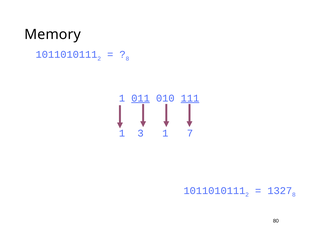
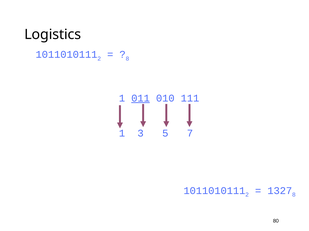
Memory: Memory -> Logistics (53, 35)
111 underline: present -> none (190, 99)
3 1: 1 -> 5 (165, 134)
